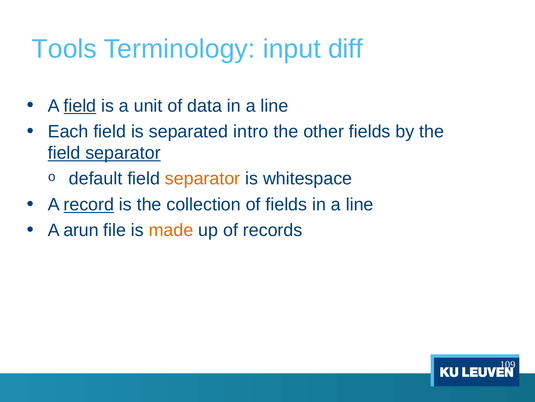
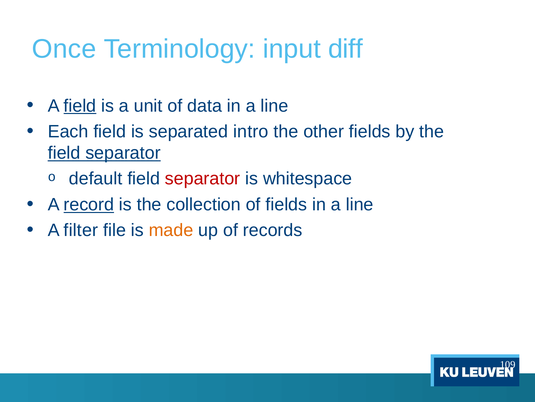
Tools: Tools -> Once (64, 49)
separator colour: orange -> red (203, 178)
arun: arun -> filter (81, 230)
